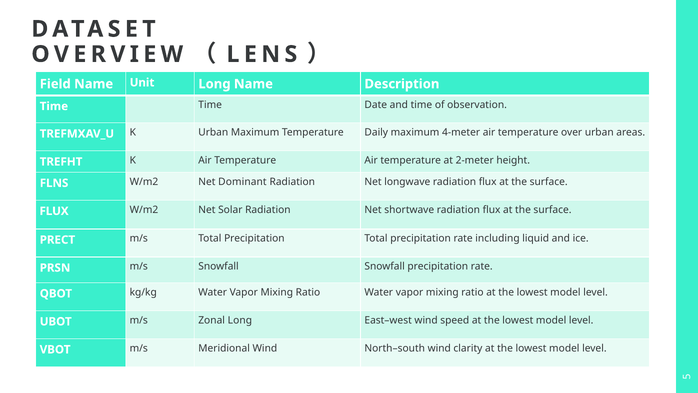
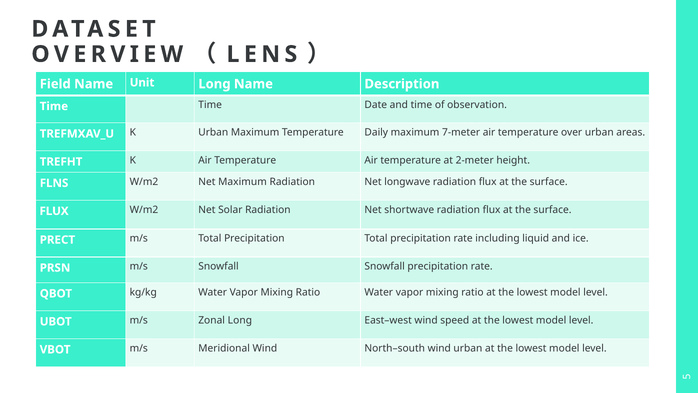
4-meter: 4-meter -> 7-meter (461, 132)
Net Dominant: Dominant -> Maximum (242, 182)
wind clarity: clarity -> urban (468, 348)
